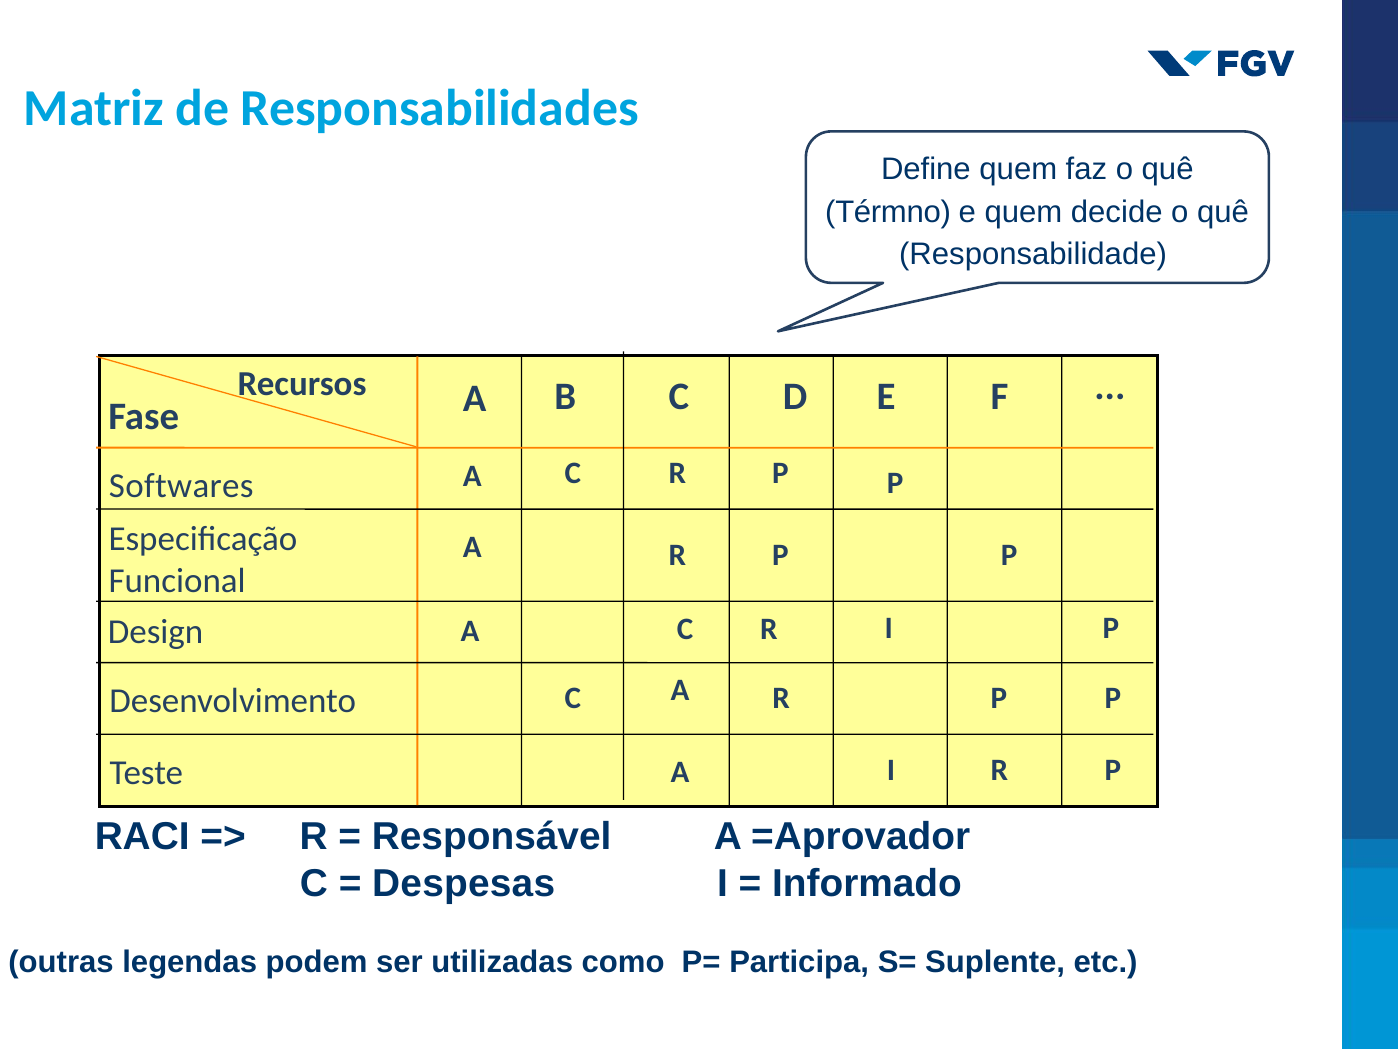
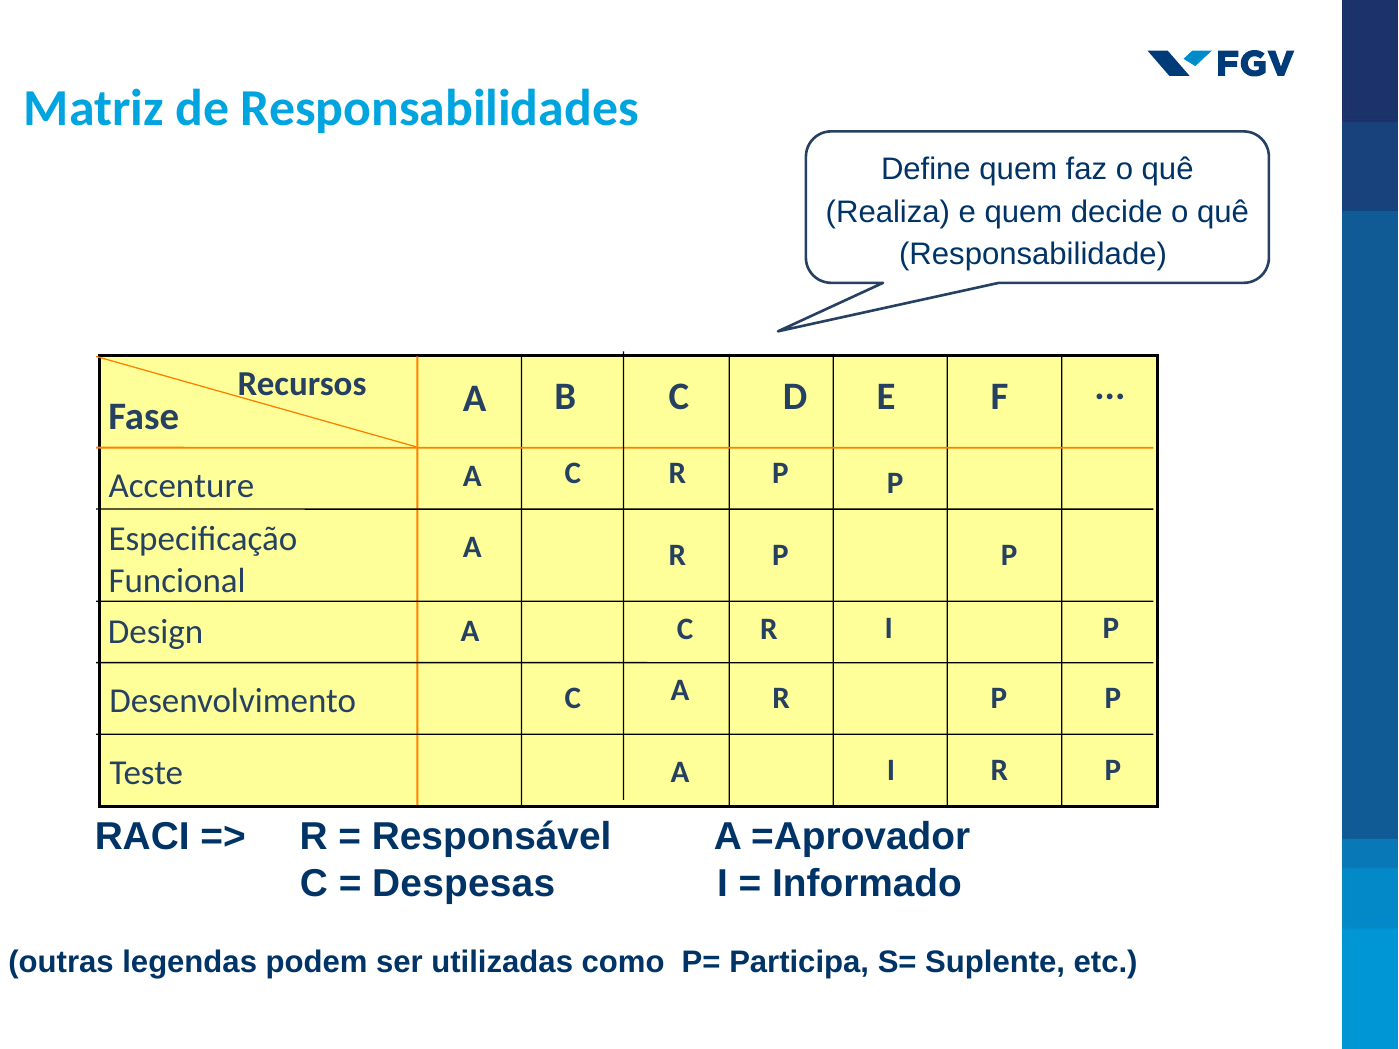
Térmno: Térmno -> Realiza (888, 212)
Softwares: Softwares -> Accenture (181, 486)
